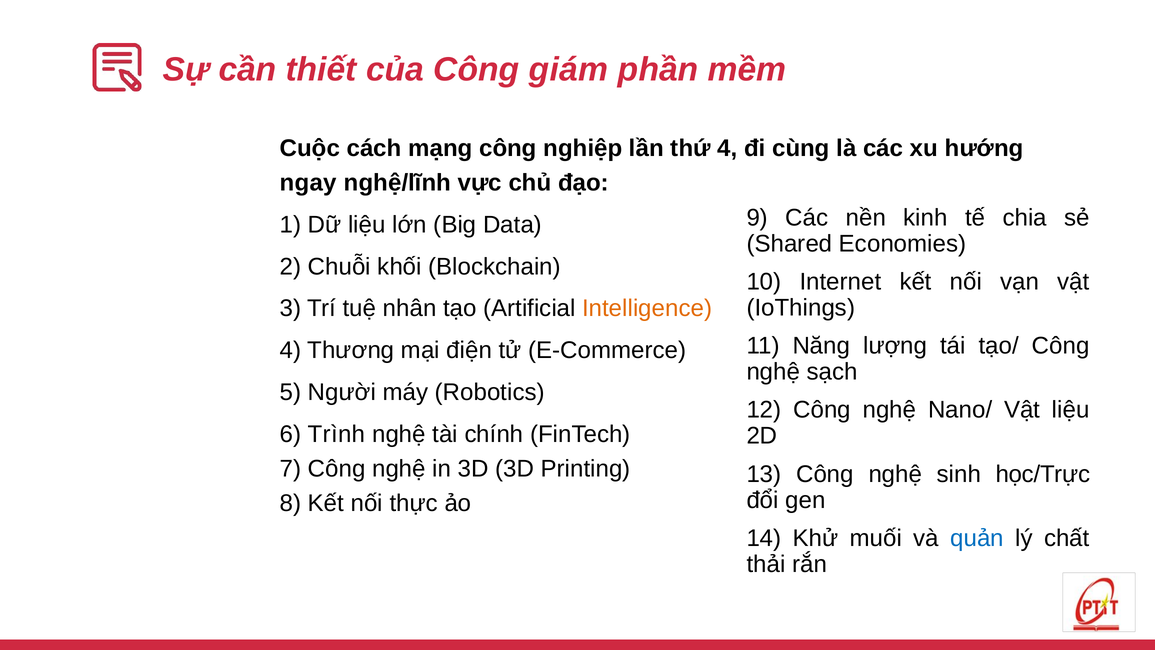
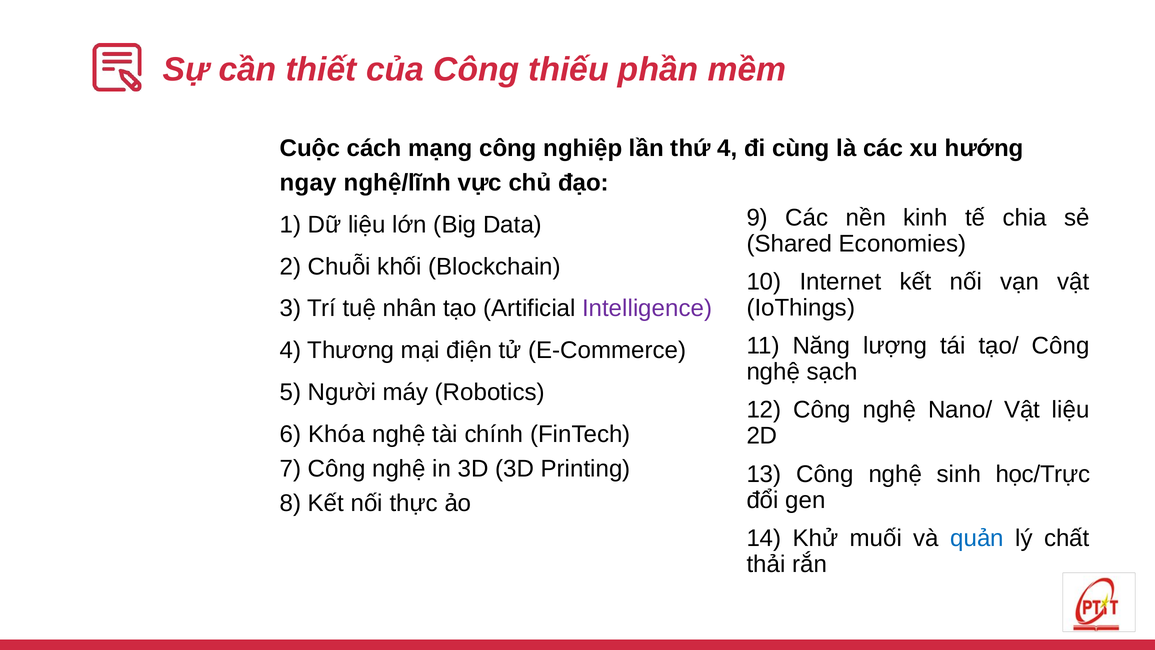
giám: giám -> thiếu (569, 70)
Intelligence colour: orange -> purple (647, 308)
Trình: Trình -> Khóa (337, 434)
